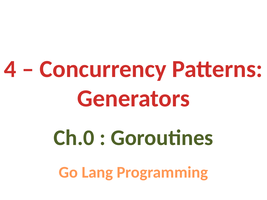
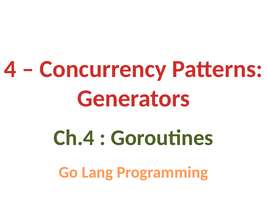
Ch.0: Ch.0 -> Ch.4 (74, 138)
